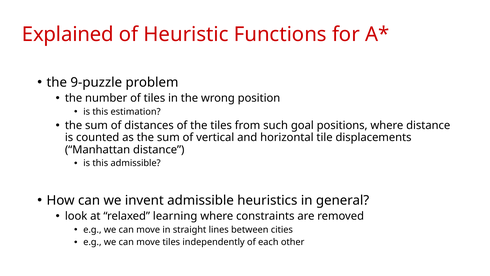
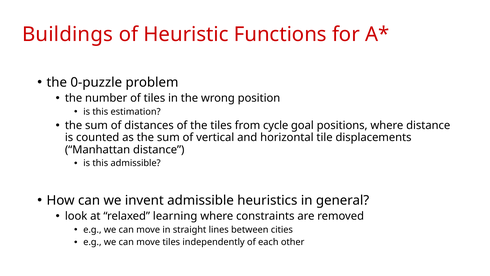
Explained: Explained -> Buildings (68, 34)
9-puzzle: 9-puzzle -> 0-puzzle (96, 82)
such: such -> cycle (276, 125)
